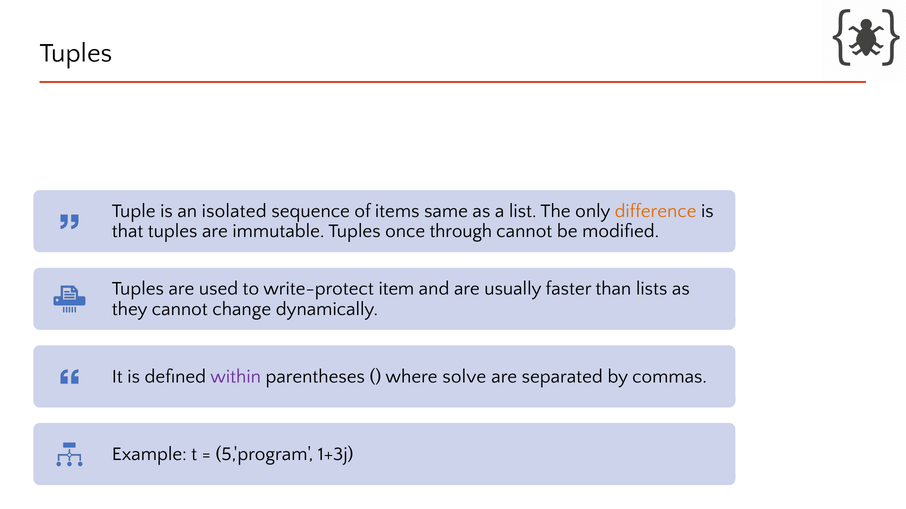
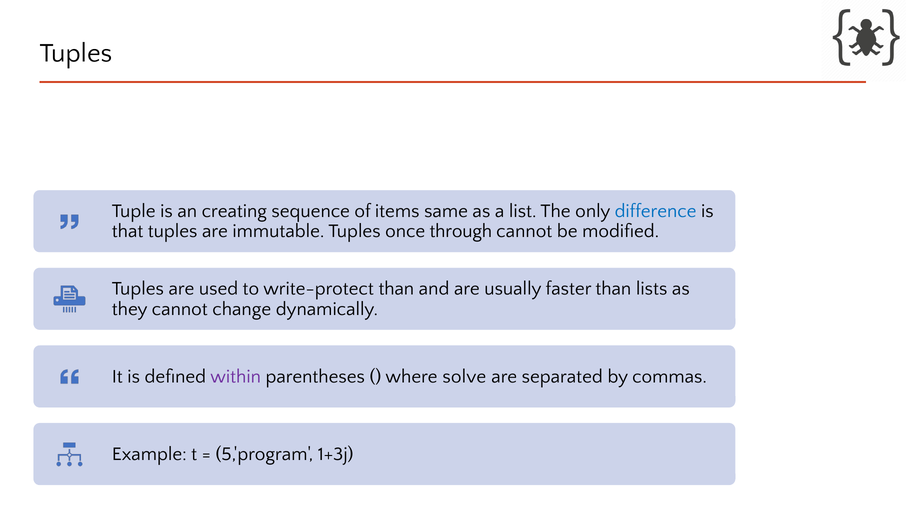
isolated: isolated -> creating (234, 211)
difference colour: orange -> blue (656, 211)
write-protect item: item -> than (396, 289)
